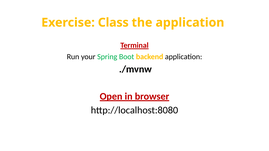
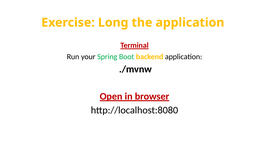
Class: Class -> Long (113, 23)
